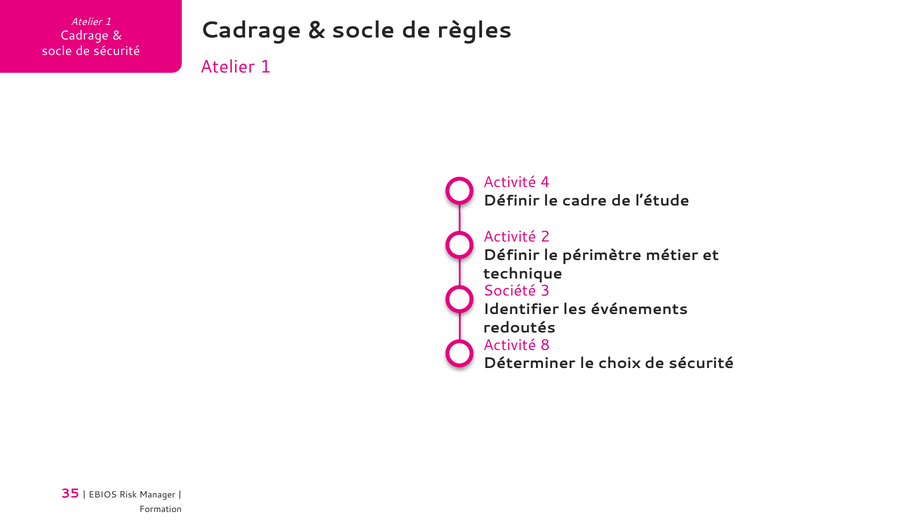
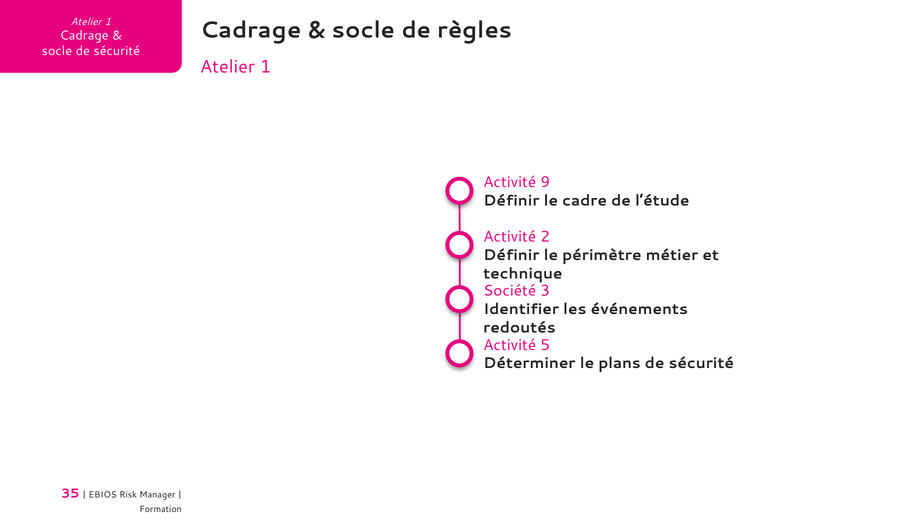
4: 4 -> 9 (545, 182)
8: 8 -> 5 (545, 345)
choix: choix -> plans (620, 363)
